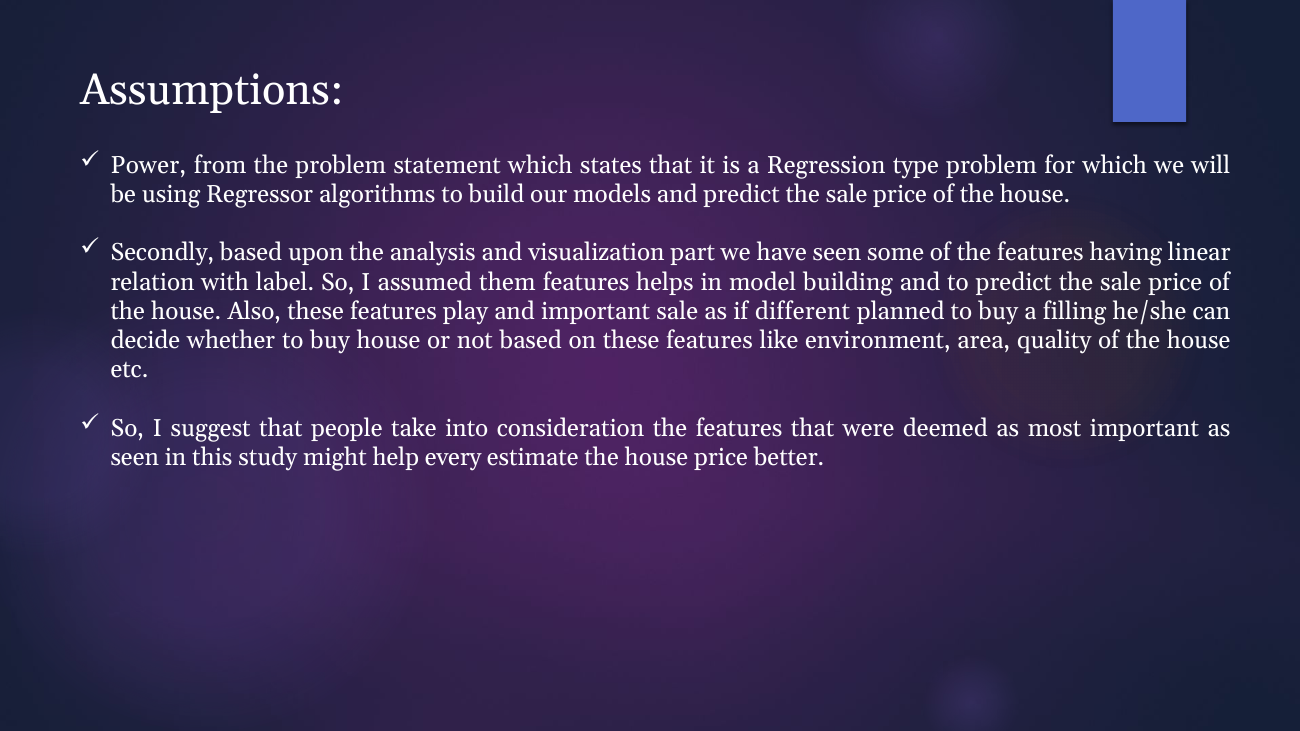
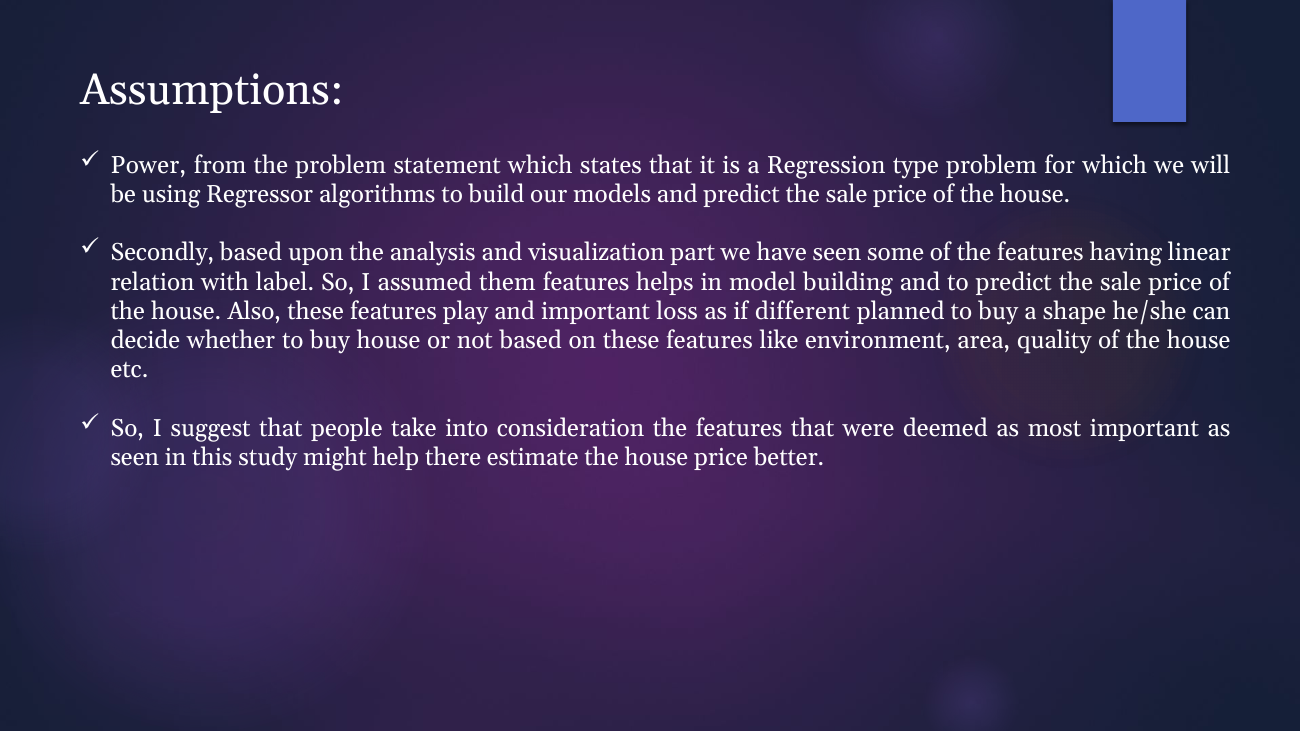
important sale: sale -> loss (677, 312)
filling: filling -> shape (1074, 312)
every: every -> there (453, 458)
